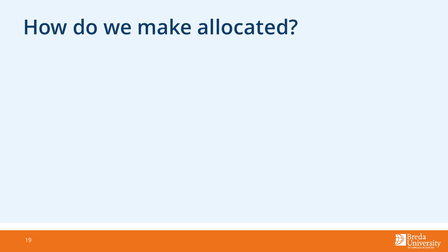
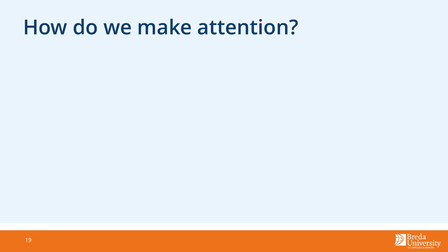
allocated: allocated -> attention (248, 28)
